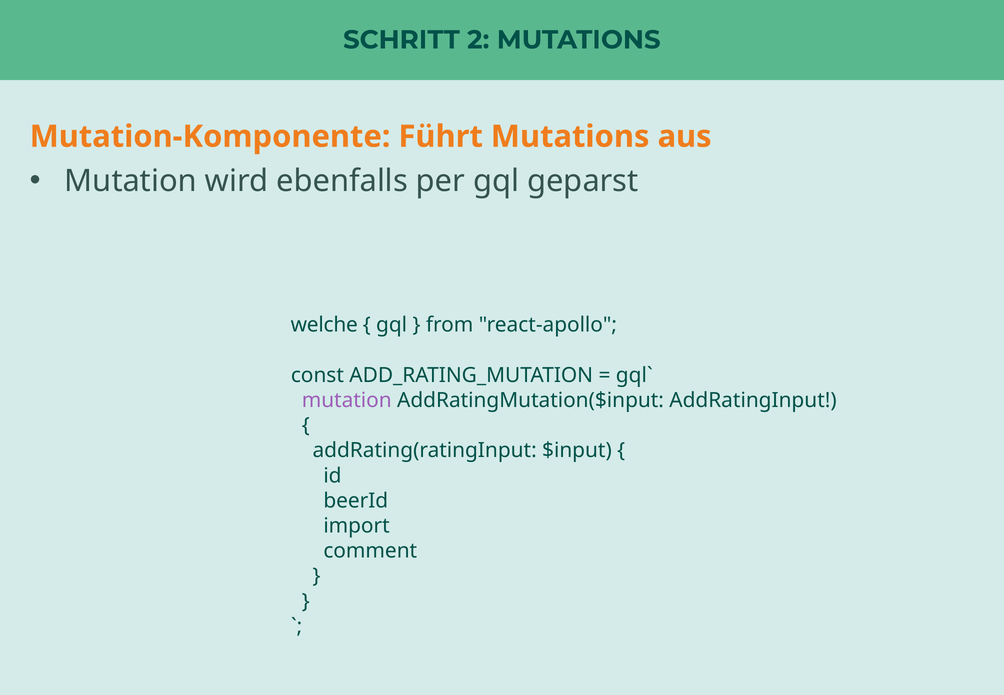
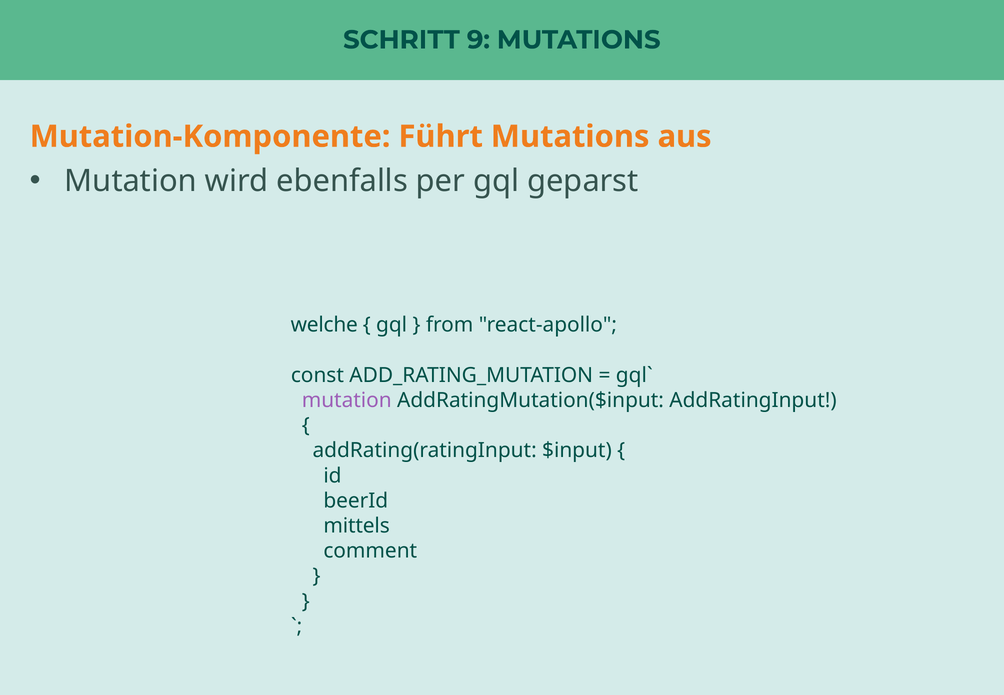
2: 2 -> 9 (478, 40)
import: import -> mittels (357, 526)
